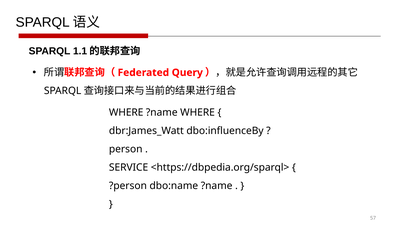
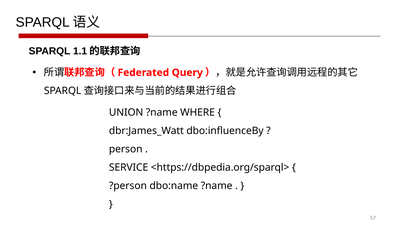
WHERE: WHERE -> UNION (126, 113)
